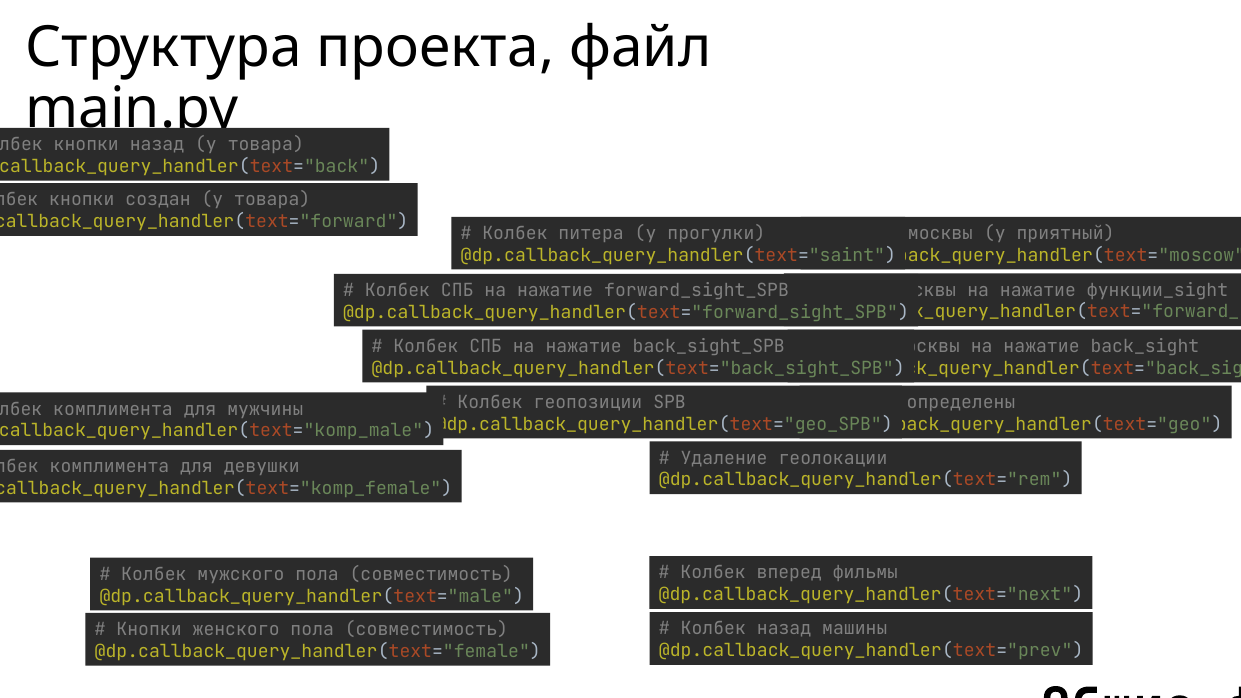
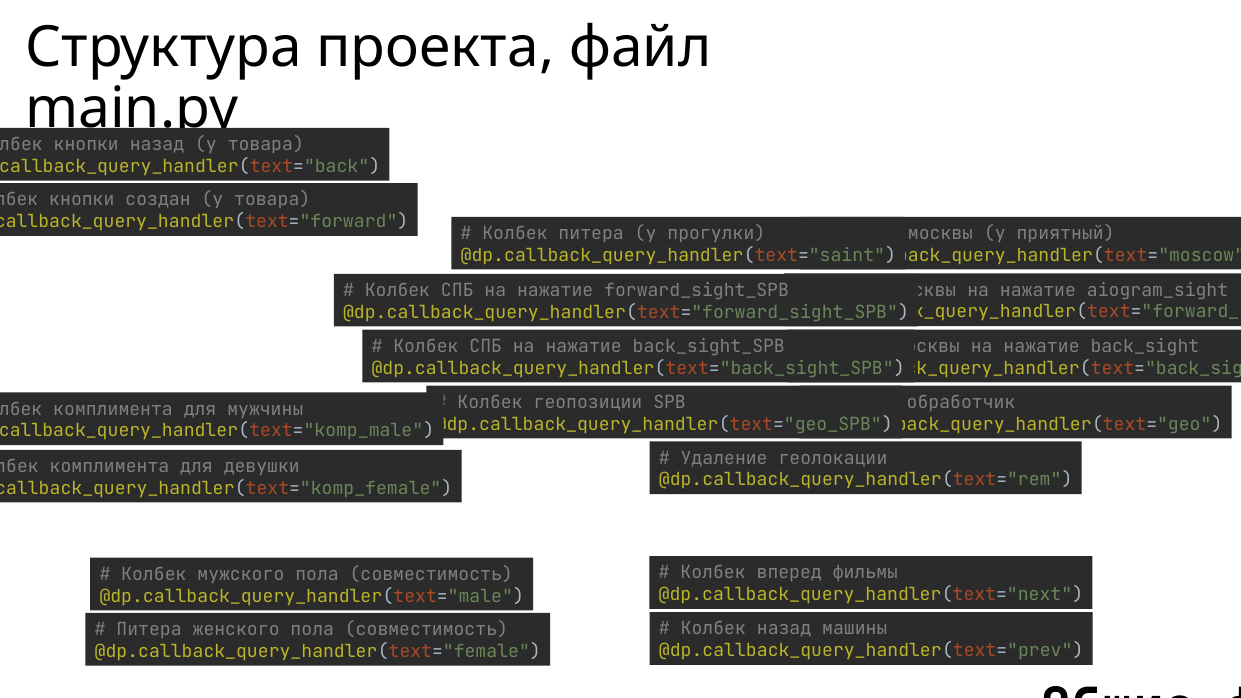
функции_sight: функции_sight -> aiogram_sight (1158, 290)
определены: определены -> обработчик (961, 402)
Кнопки: Кнопки -> Питера (149, 630)
